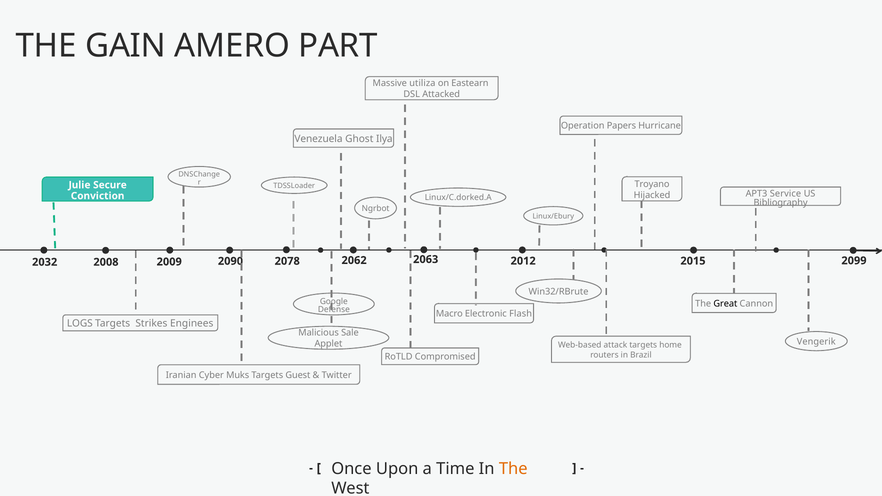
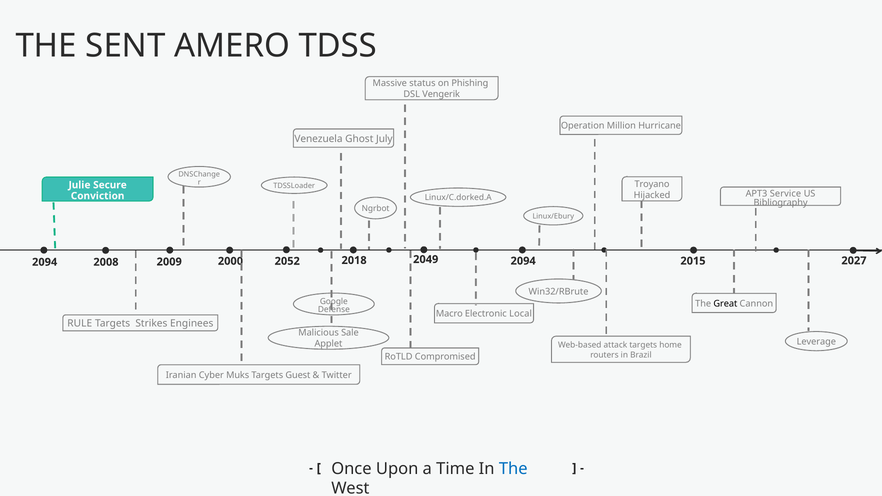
GAIN: GAIN -> SENT (125, 46)
PART: PART -> TDSS (338, 46)
utiliza: utiliza -> status (422, 83)
Eastearn: Eastearn -> Phishing (470, 83)
Attacked: Attacked -> Vengerik (441, 94)
Papers: Papers -> Million (621, 126)
Ilya: Ilya -> July (384, 139)
2063: 2063 -> 2049 (426, 259)
2062: 2062 -> 2018 (354, 260)
2012: 2012 -> 2094 (523, 261)
2099: 2099 -> 2027 (854, 261)
2078: 2078 -> 2052 (287, 261)
2090: 2090 -> 2000 (230, 261)
2032: 2032 -> 2094 (45, 262)
Flash: Flash -> Local (521, 314)
LOGS: LOGS -> RULE (80, 324)
Vengerik: Vengerik -> Leverage (816, 342)
The colour: orange -> blue (513, 469)
